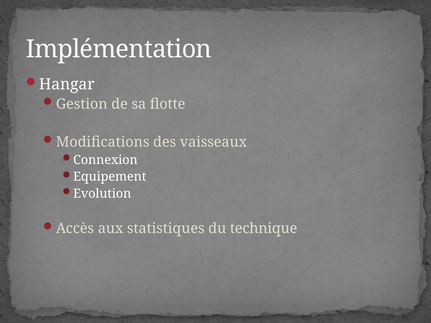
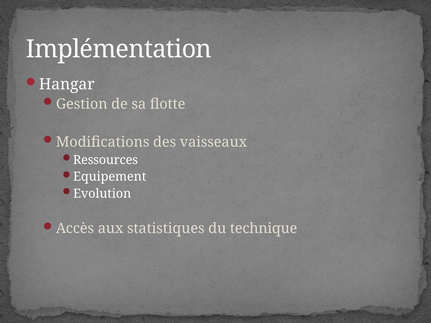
Connexion: Connexion -> Ressources (105, 160)
